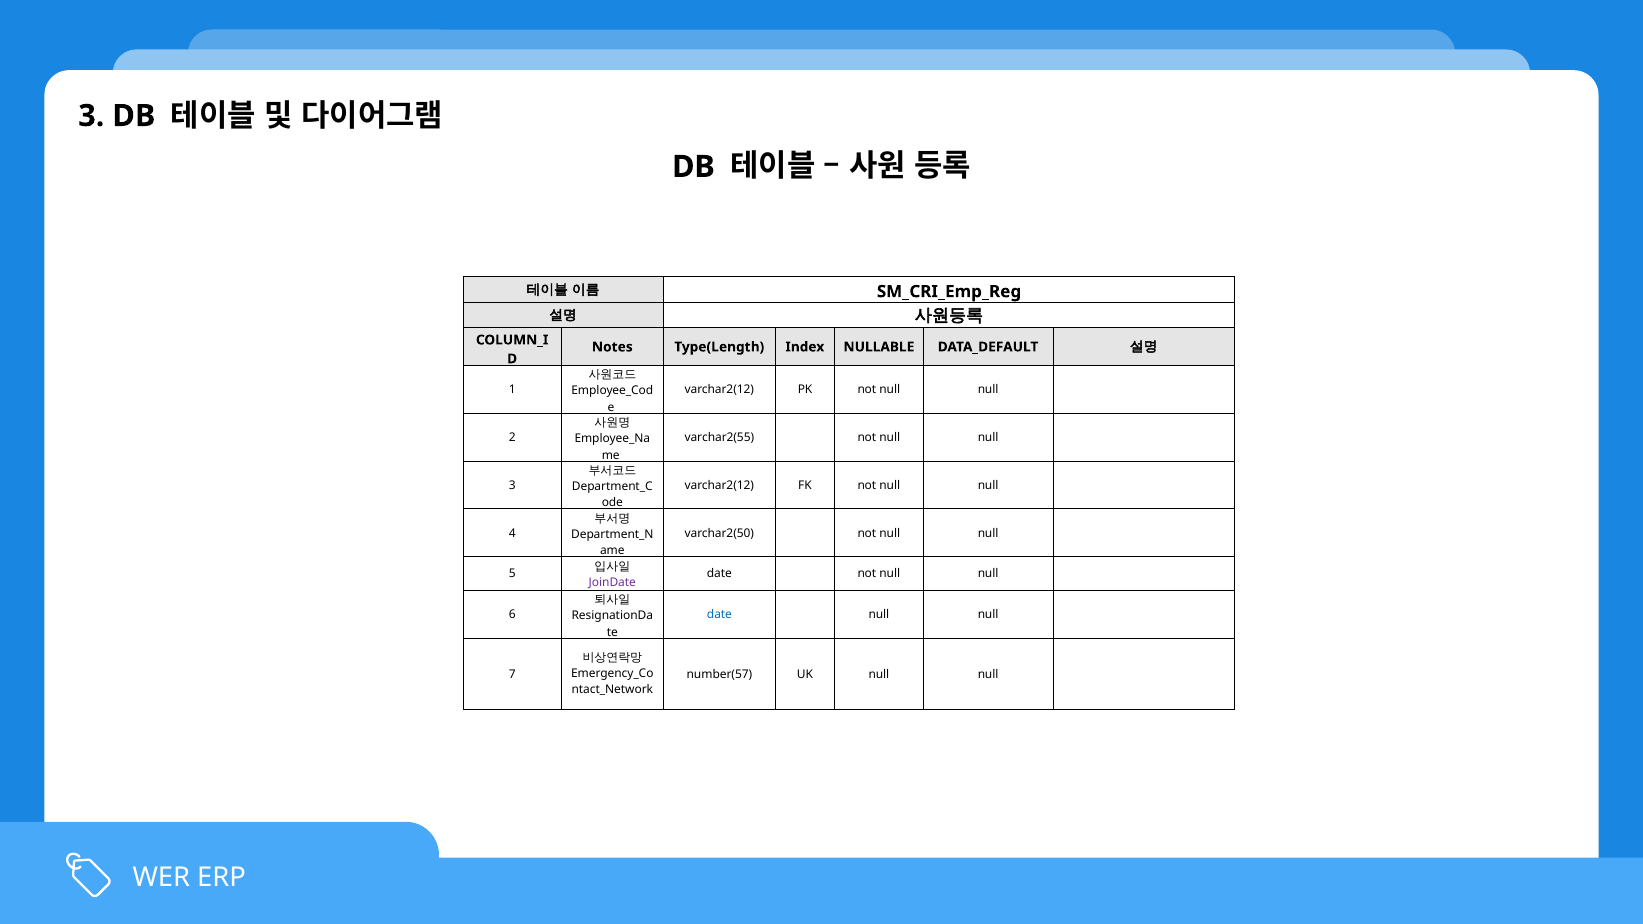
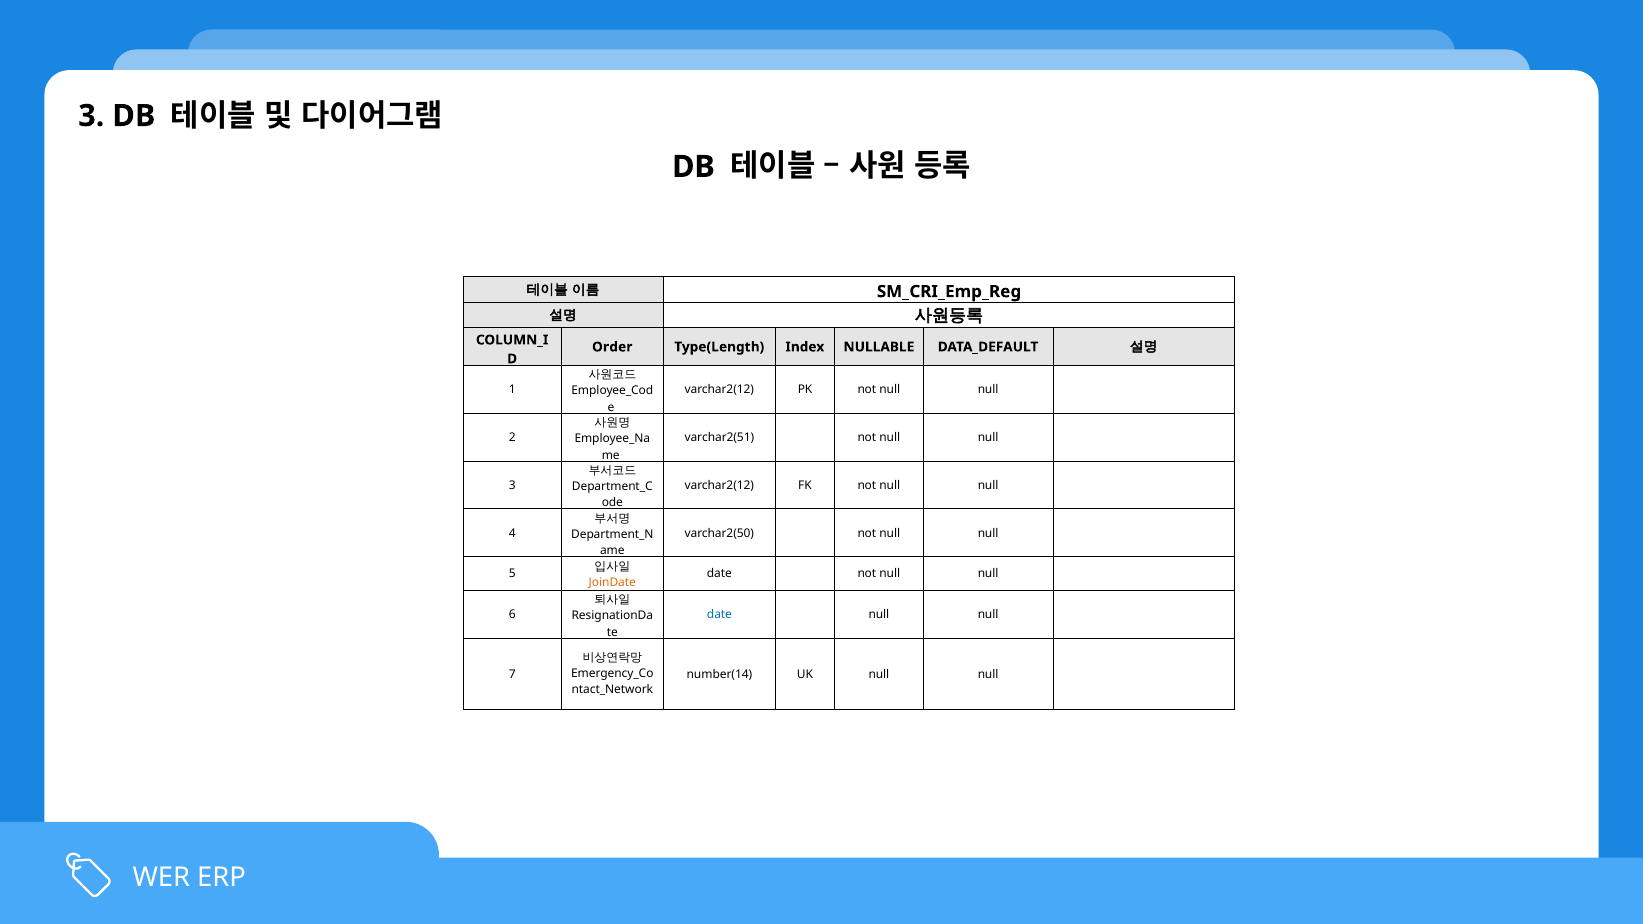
Notes: Notes -> Order (612, 347)
varchar2(55: varchar2(55 -> varchar2(51 (719, 437)
JoinDate colour: purple -> orange (612, 583)
number(57: number(57 -> number(14 (719, 674)
